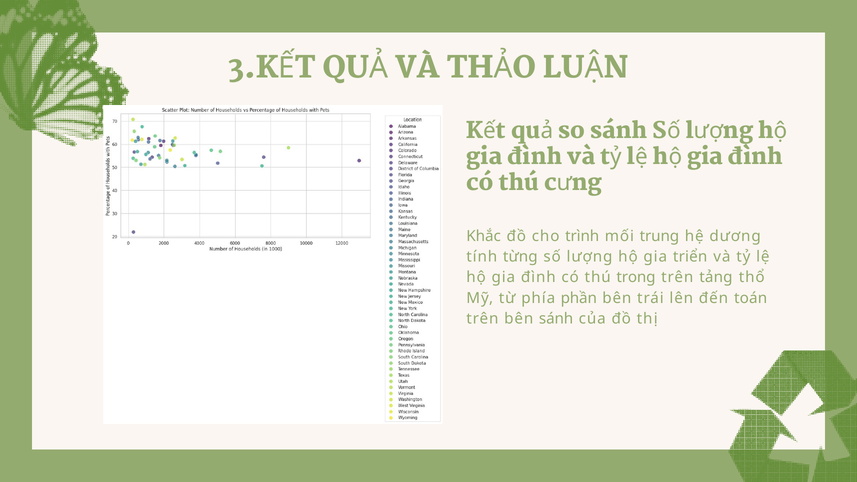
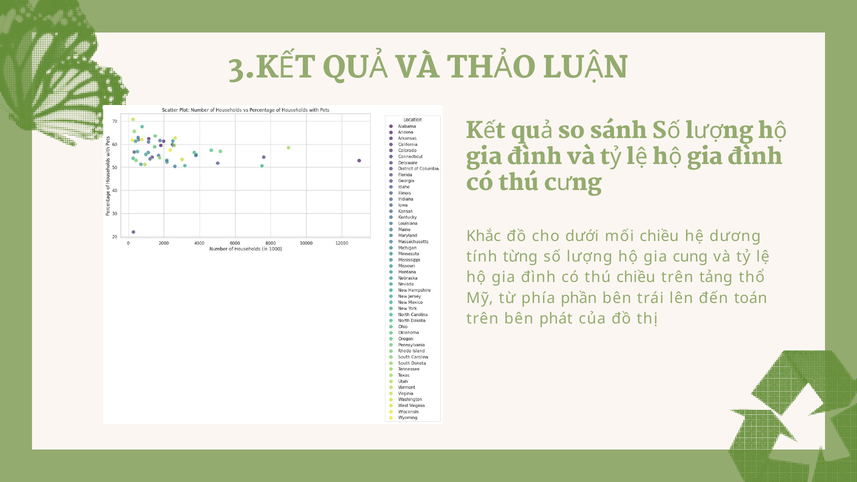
trình: trình -> dưới (582, 236)
mối trung: trung -> chiều (659, 236)
triển: triển -> cung (690, 257)
thú trong: trong -> chiều (636, 277)
bên sánh: sánh -> phát (556, 319)
